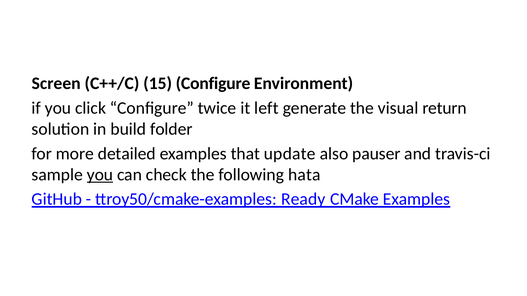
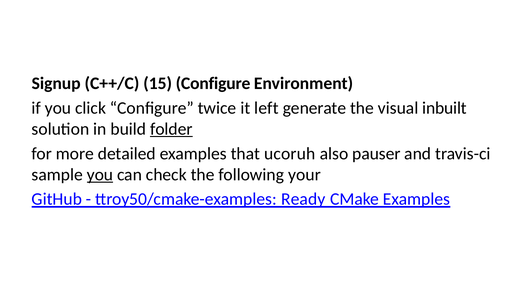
Screen: Screen -> Signup (56, 84)
return: return -> inbuilt (445, 108)
folder underline: none -> present (171, 129)
update: update -> ucoruh (290, 154)
hata: hata -> your (304, 175)
